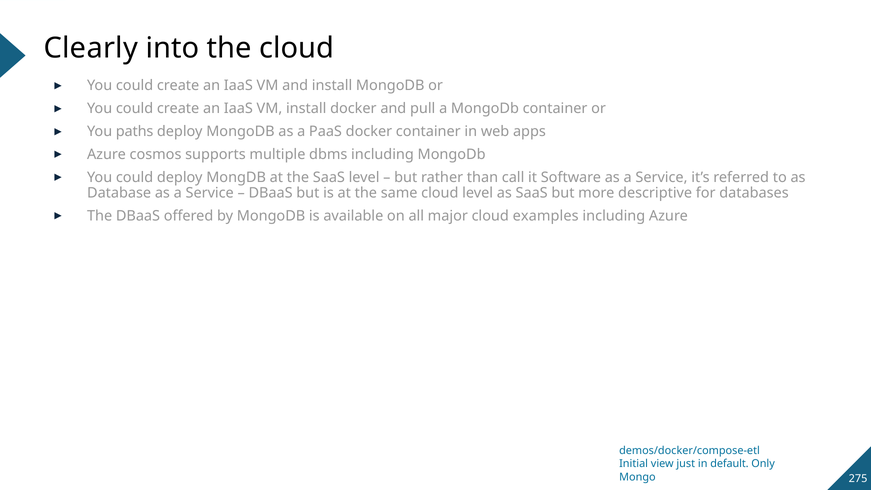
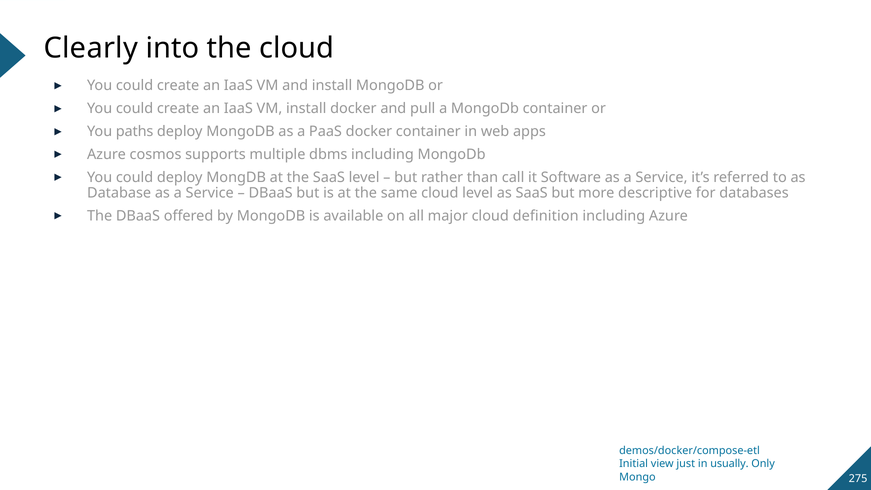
examples: examples -> definition (546, 216)
default: default -> usually (729, 464)
